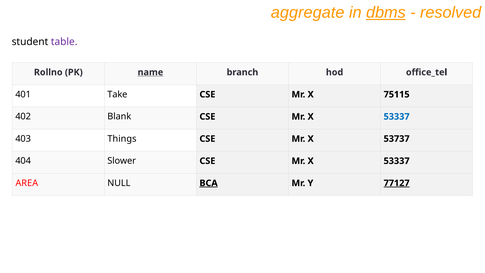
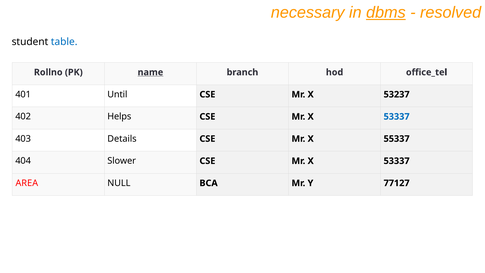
aggregate: aggregate -> necessary (308, 13)
table colour: purple -> blue (64, 42)
Take: Take -> Until (117, 94)
75115: 75115 -> 53237 (397, 94)
Blank: Blank -> Helps (119, 117)
Things: Things -> Details (122, 139)
53737: 53737 -> 55337 (397, 139)
BCA underline: present -> none (209, 183)
77127 underline: present -> none (397, 183)
